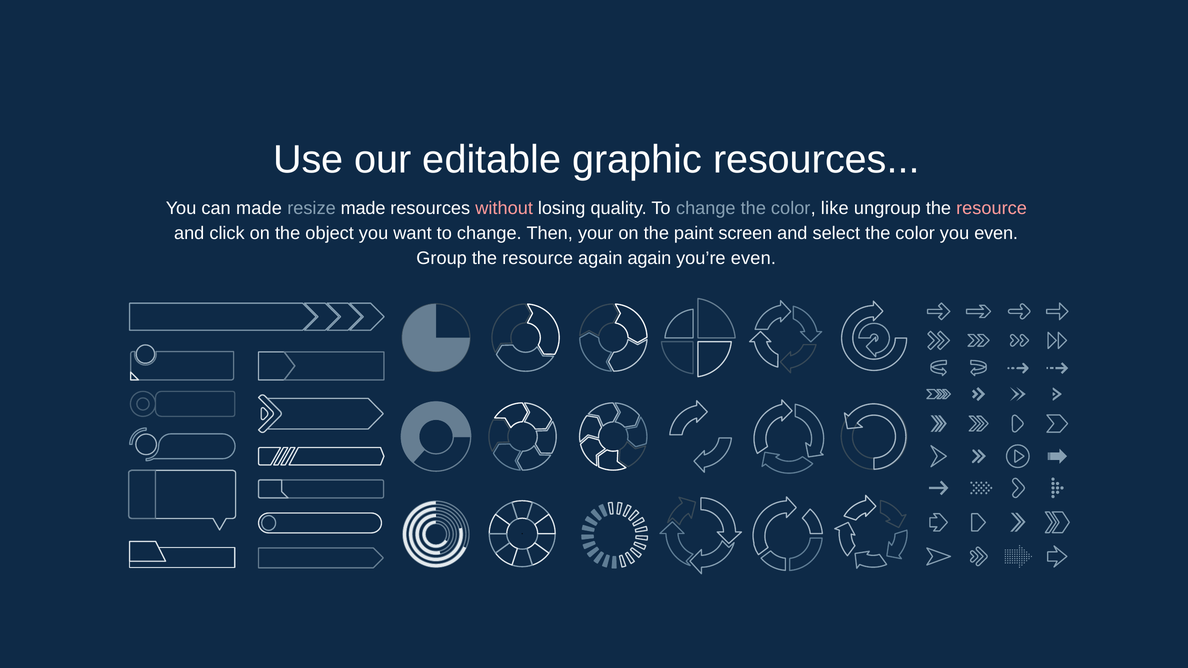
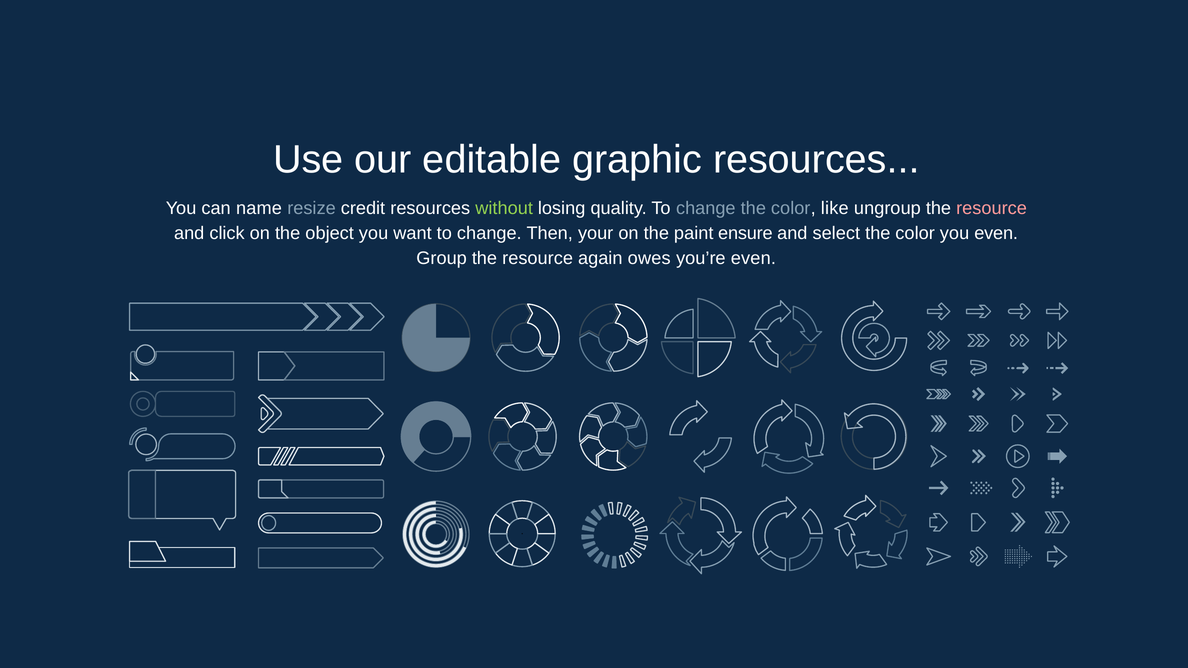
can made: made -> name (259, 208)
resize made: made -> credit (363, 208)
without colour: pink -> light green (504, 208)
screen: screen -> ensure (745, 233)
again again: again -> owes (649, 259)
